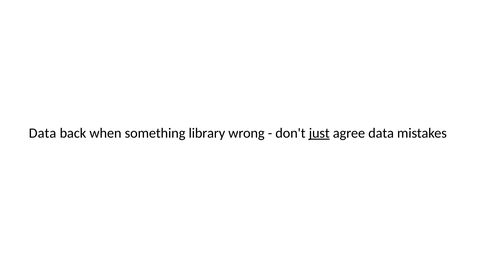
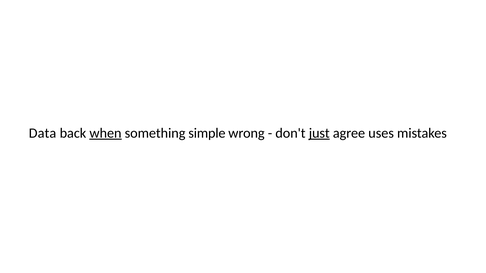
when underline: none -> present (105, 133)
library: library -> simple (207, 133)
agree data: data -> uses (381, 133)
